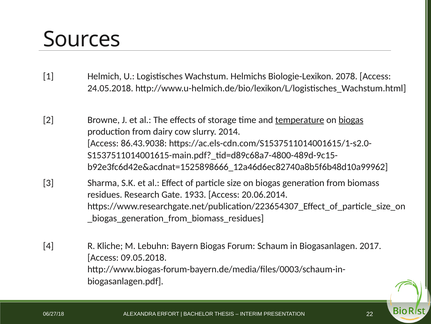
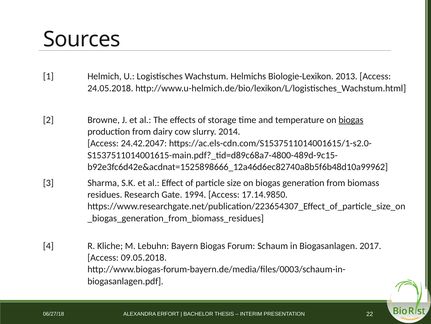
2078: 2078 -> 2013 (347, 76)
temperature underline: present -> none (300, 120)
86.43.9038: 86.43.9038 -> 24.42.2047 (144, 143)
1933: 1933 -> 1994 (195, 194)
20.06.2014: 20.06.2014 -> 17.14.9850 (265, 194)
